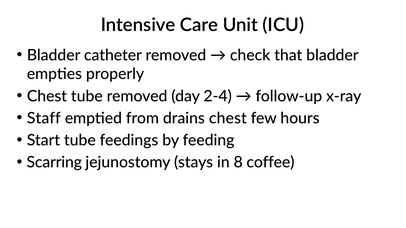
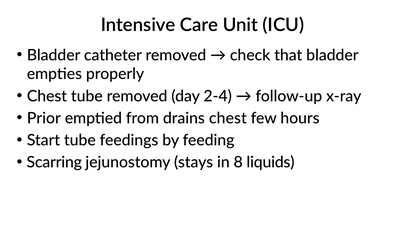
Staff: Staff -> Prior (44, 118)
coffee: coffee -> liquids (271, 163)
